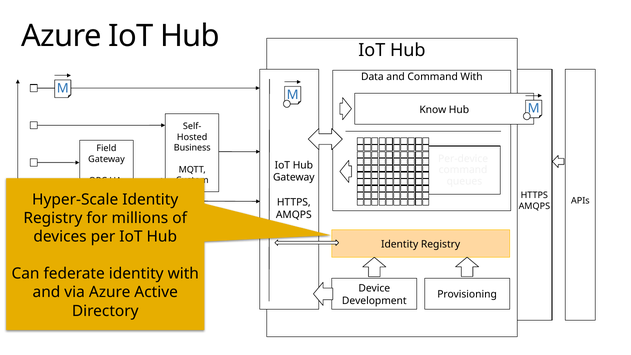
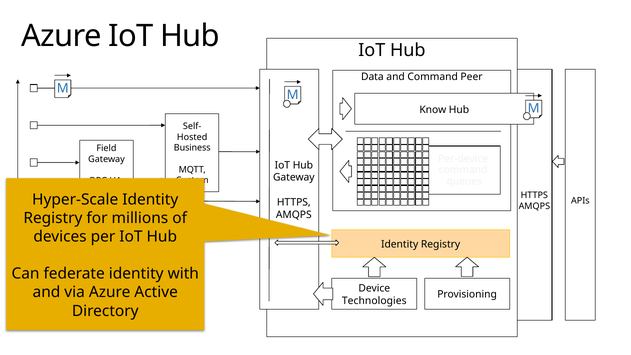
Command With: With -> Peer (472, 77)
Development: Development -> Technologies (374, 301)
